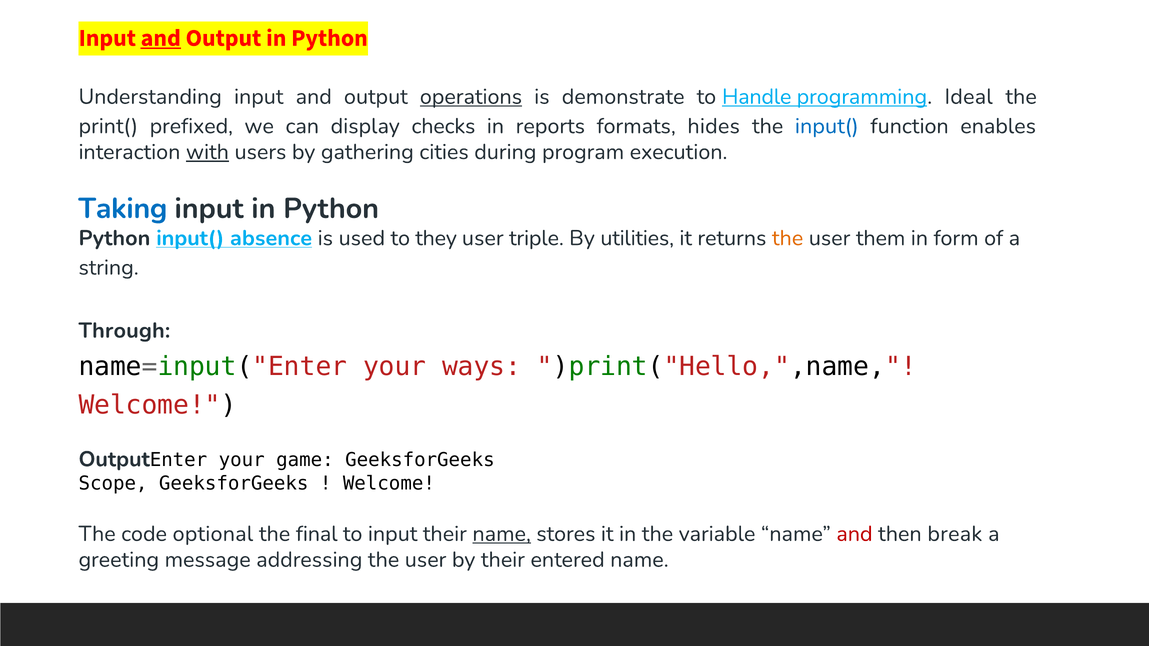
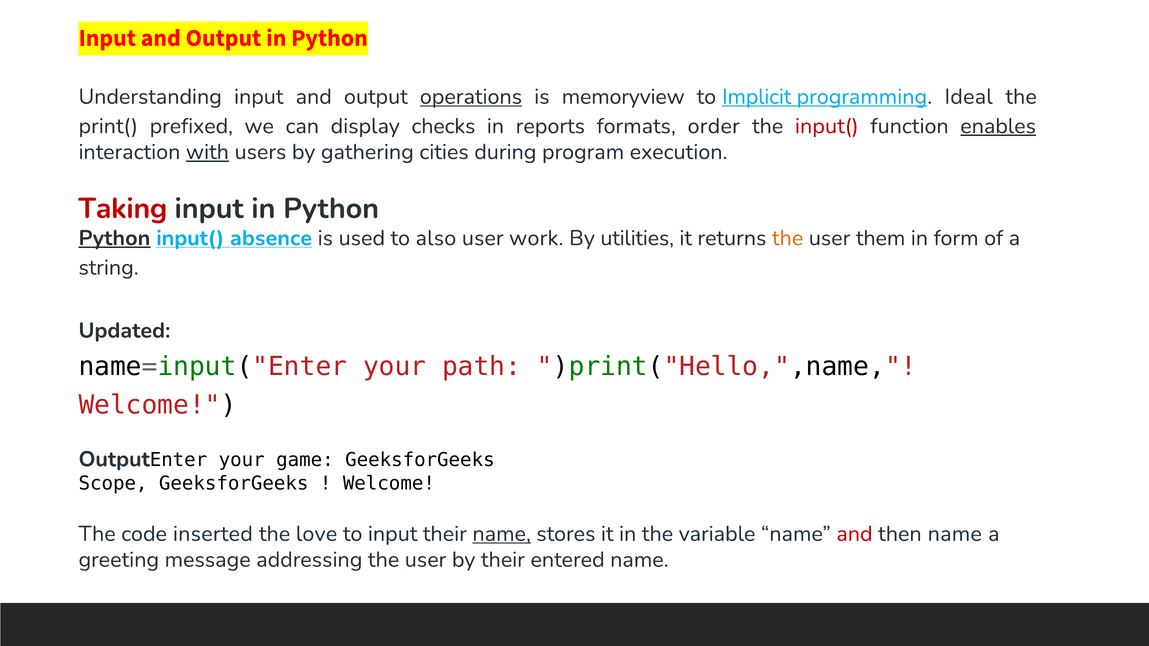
and underline: present -> none (161, 38)
demonstrate: demonstrate -> memoryview (623, 97)
Handle: Handle -> Implicit (757, 97)
hides: hides -> order (714, 126)
input( colour: blue -> red (827, 126)
enables underline: none -> present (998, 126)
Taking colour: blue -> red (123, 209)
Python underline: none -> present (114, 238)
they: they -> also (436, 238)
triple: triple -> work (536, 238)
Through: Through -> Updated (124, 331)
ways: ways -> path (482, 367)
optional: optional -> inserted (213, 534)
final: final -> love (317, 534)
then break: break -> name (955, 534)
